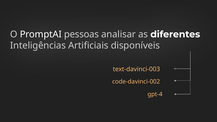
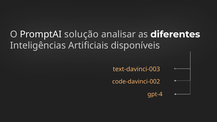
pessoas: pessoas -> solução (81, 34)
